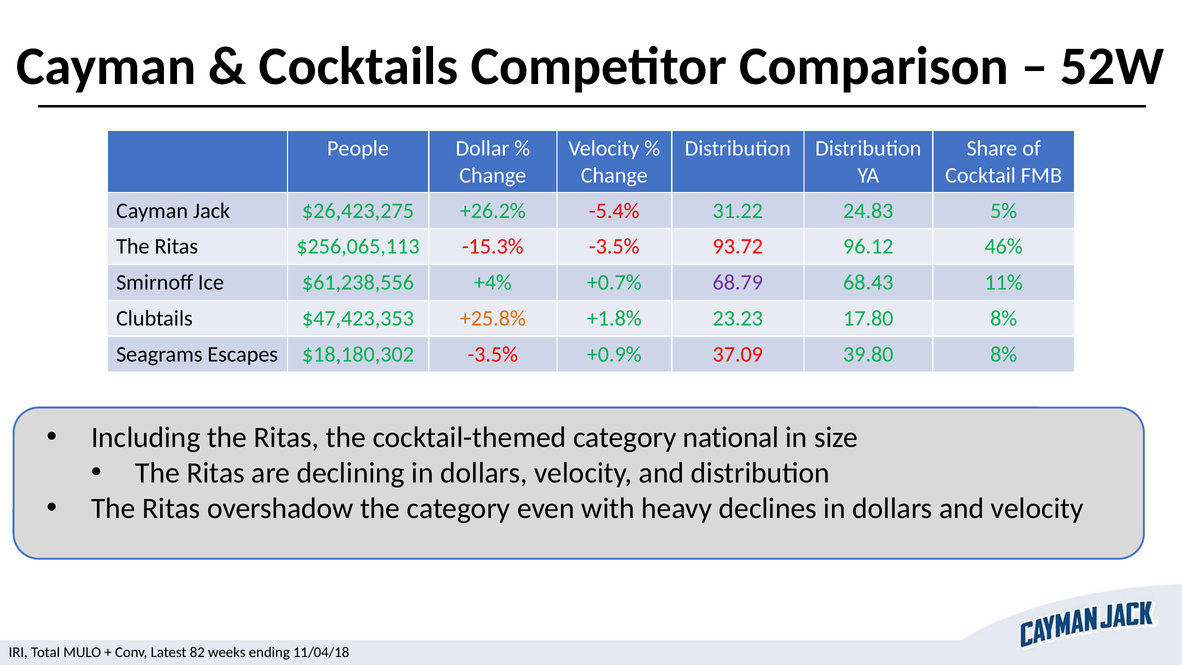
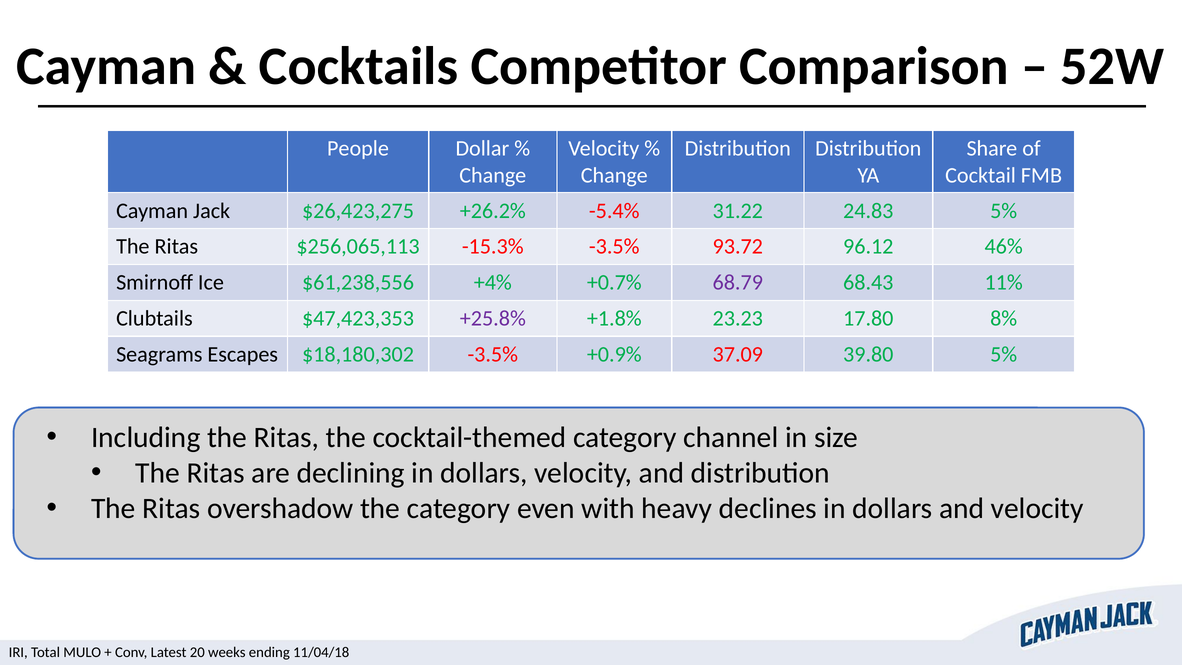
+25.8% colour: orange -> purple (493, 318)
39.80 8%: 8% -> 5% (1004, 354)
national: national -> channel (731, 438)
82: 82 -> 20 (197, 652)
